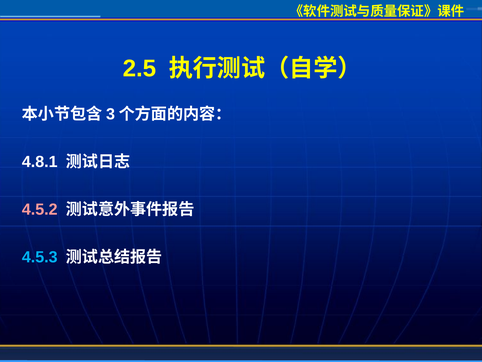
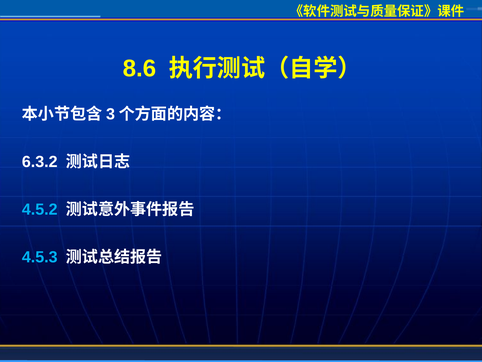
2.5: 2.5 -> 8.6 (140, 68)
4.8.1: 4.8.1 -> 6.3.2 (40, 162)
4.5.2 colour: pink -> light blue (40, 209)
